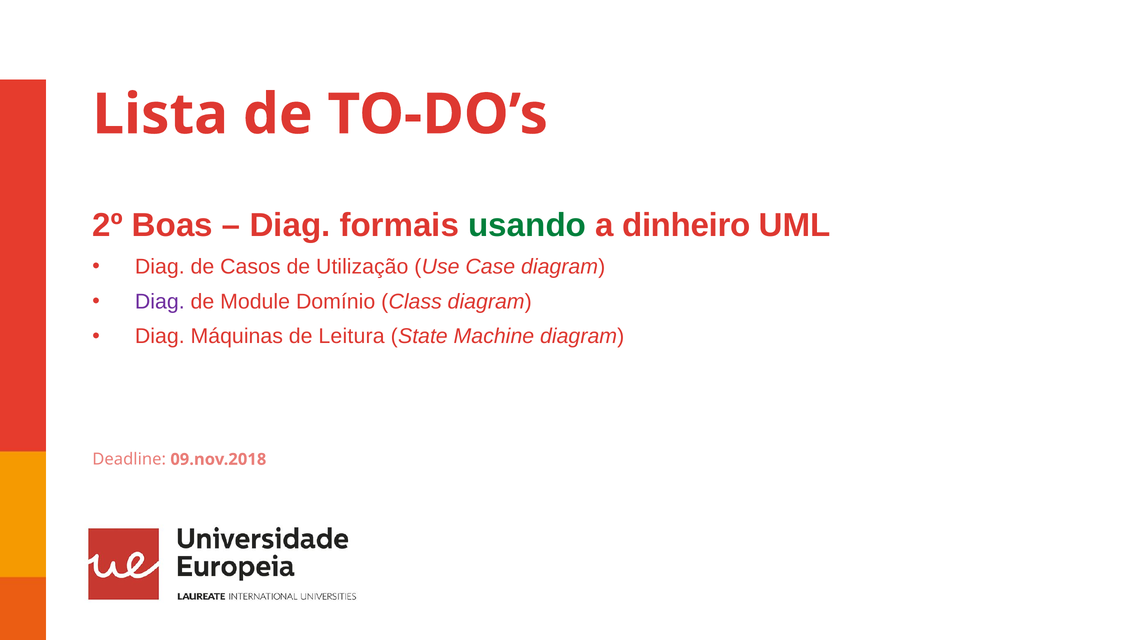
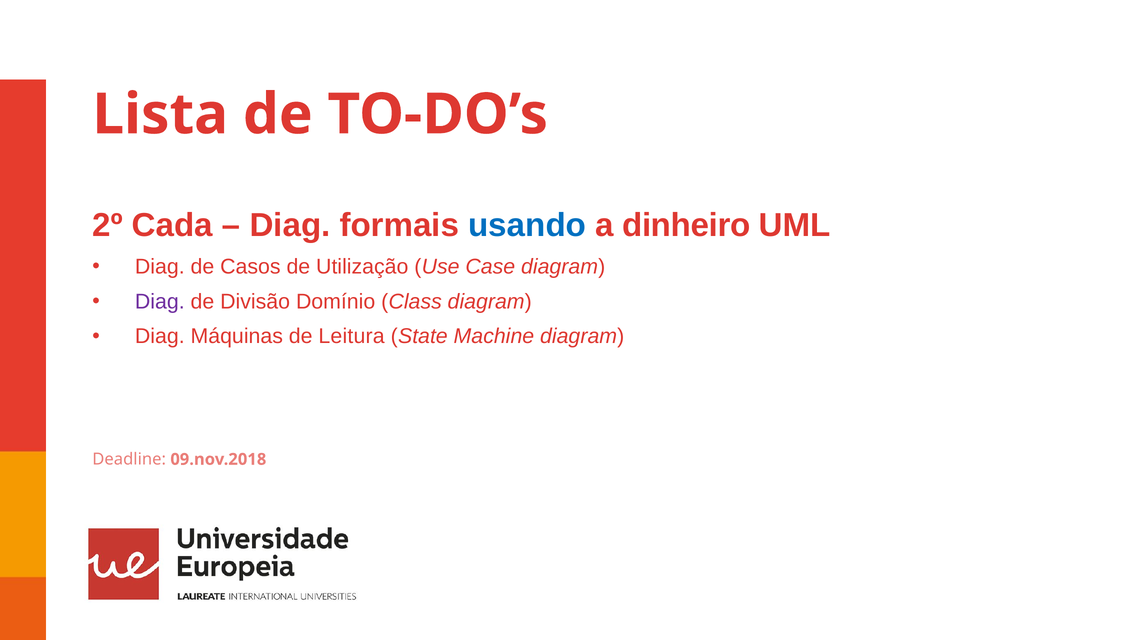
Boas: Boas -> Cada (172, 225)
usando colour: green -> blue (527, 225)
Module: Module -> Divisão (255, 301)
